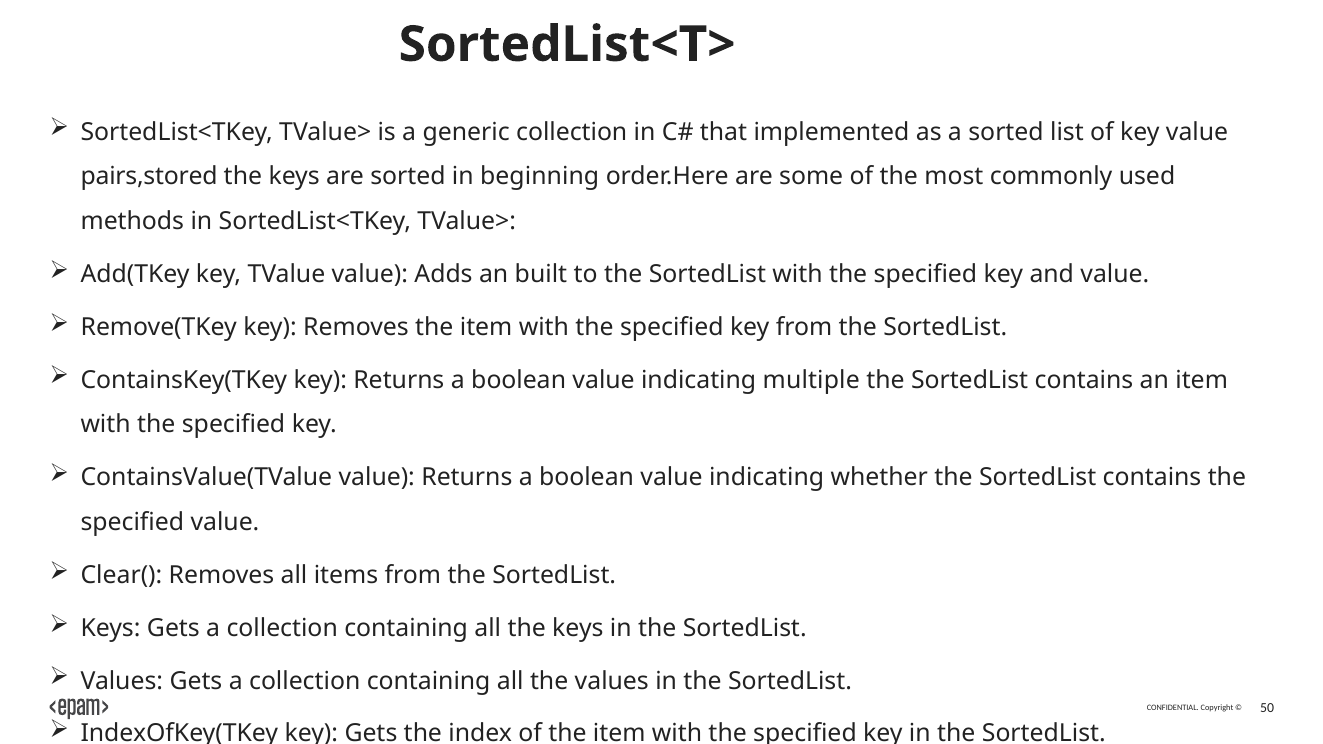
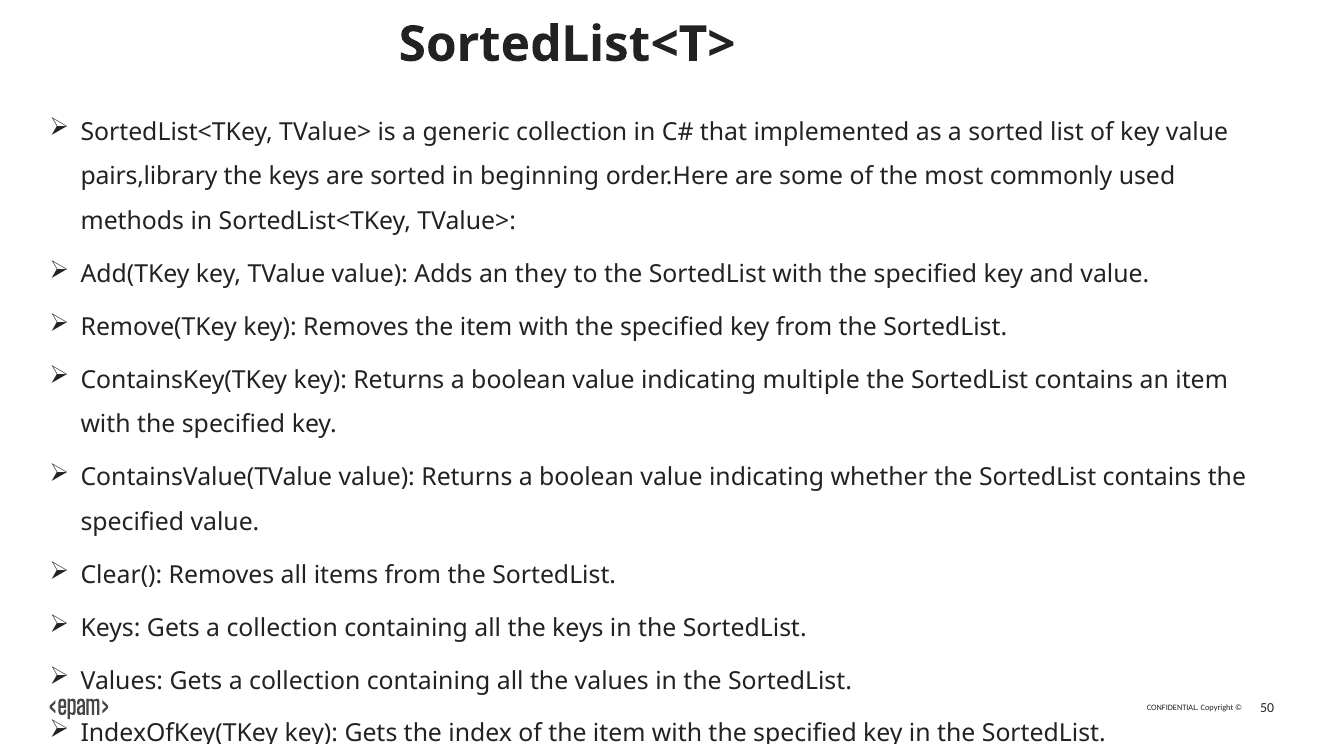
pairs,stored: pairs,stored -> pairs,library (149, 177)
built: built -> they (541, 274)
